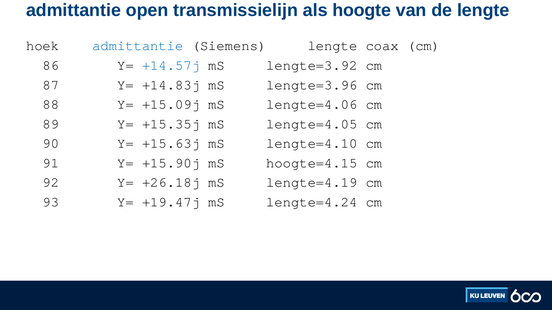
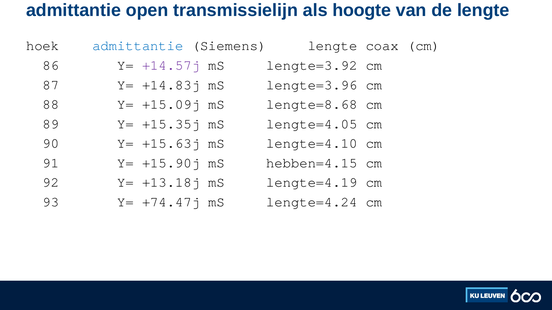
+14.57j colour: blue -> purple (171, 65)
lengte=4.06: lengte=4.06 -> lengte=8.68 (312, 105)
hoogte=4.15: hoogte=4.15 -> hebben=4.15 (312, 163)
+26.18j: +26.18j -> +13.18j (171, 183)
+19.47j: +19.47j -> +74.47j (171, 202)
